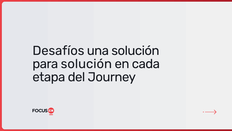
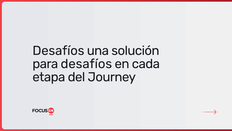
para solución: solución -> desafíos (86, 64)
